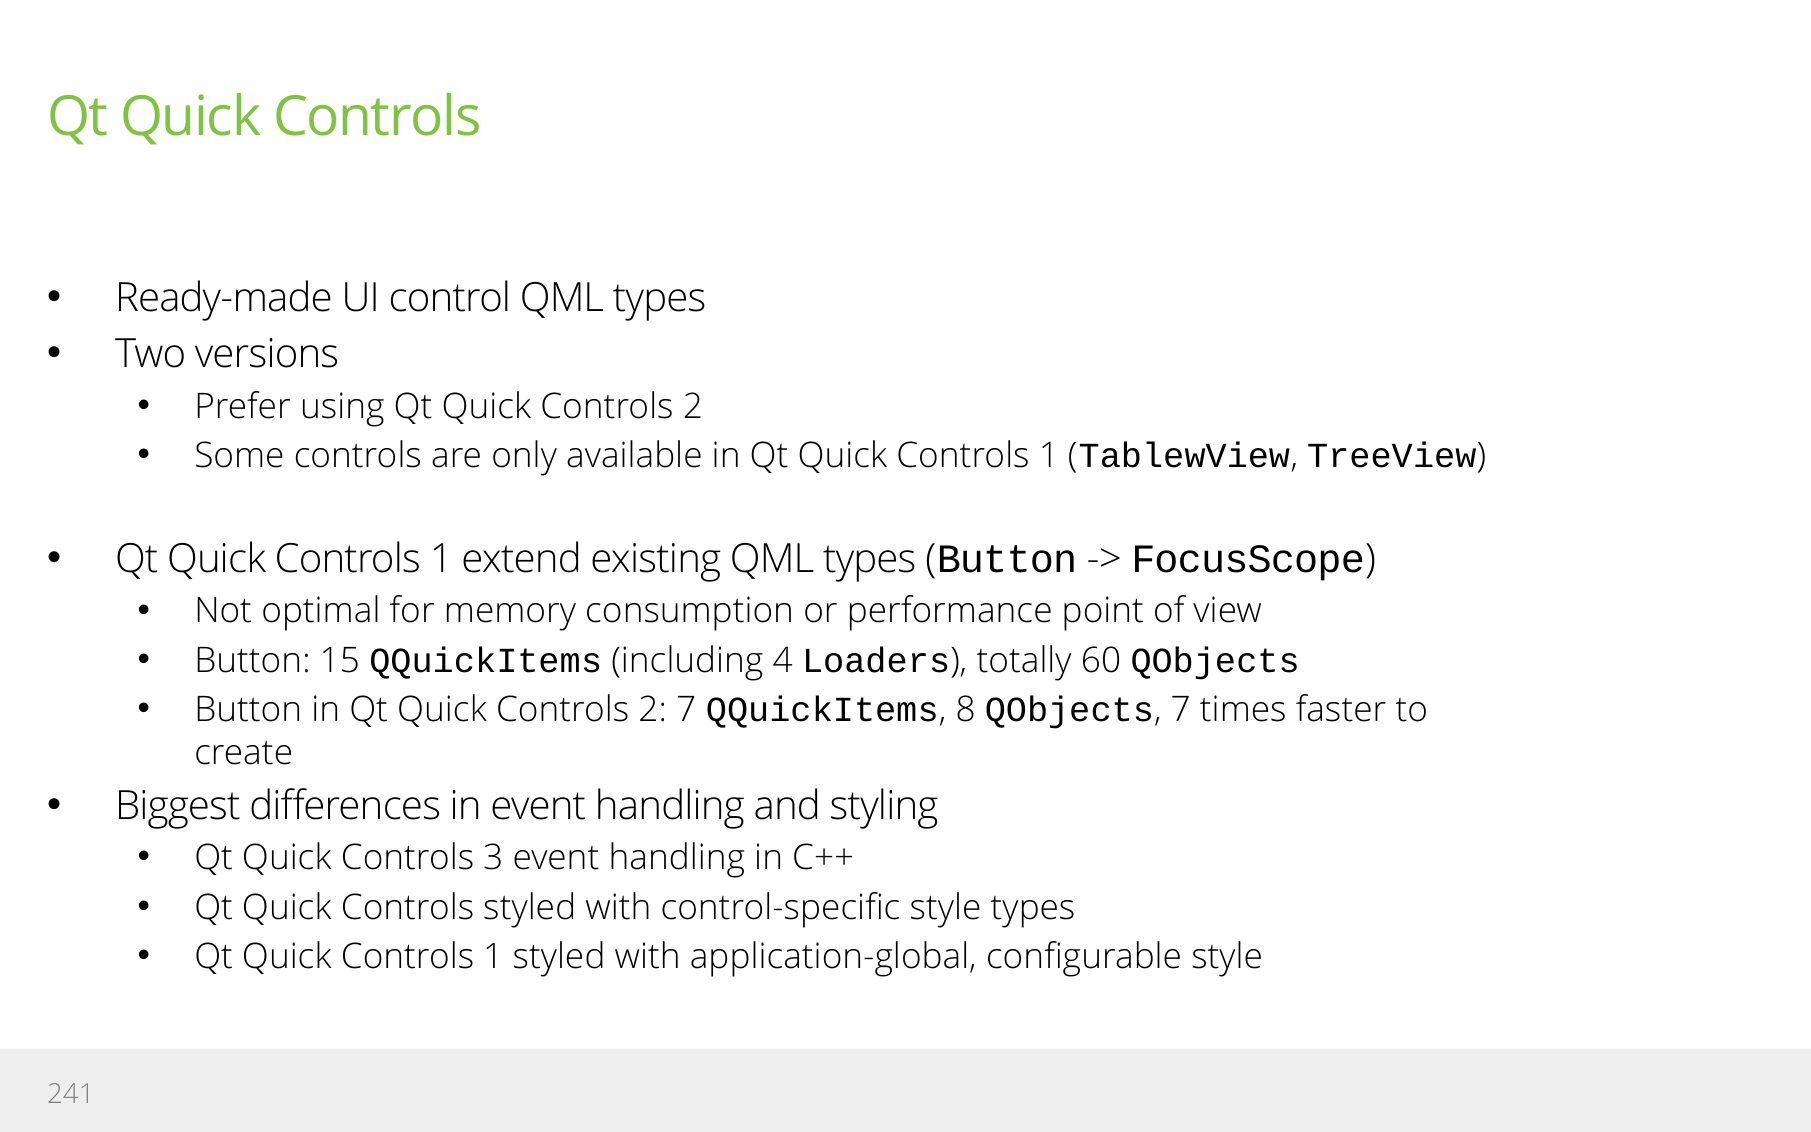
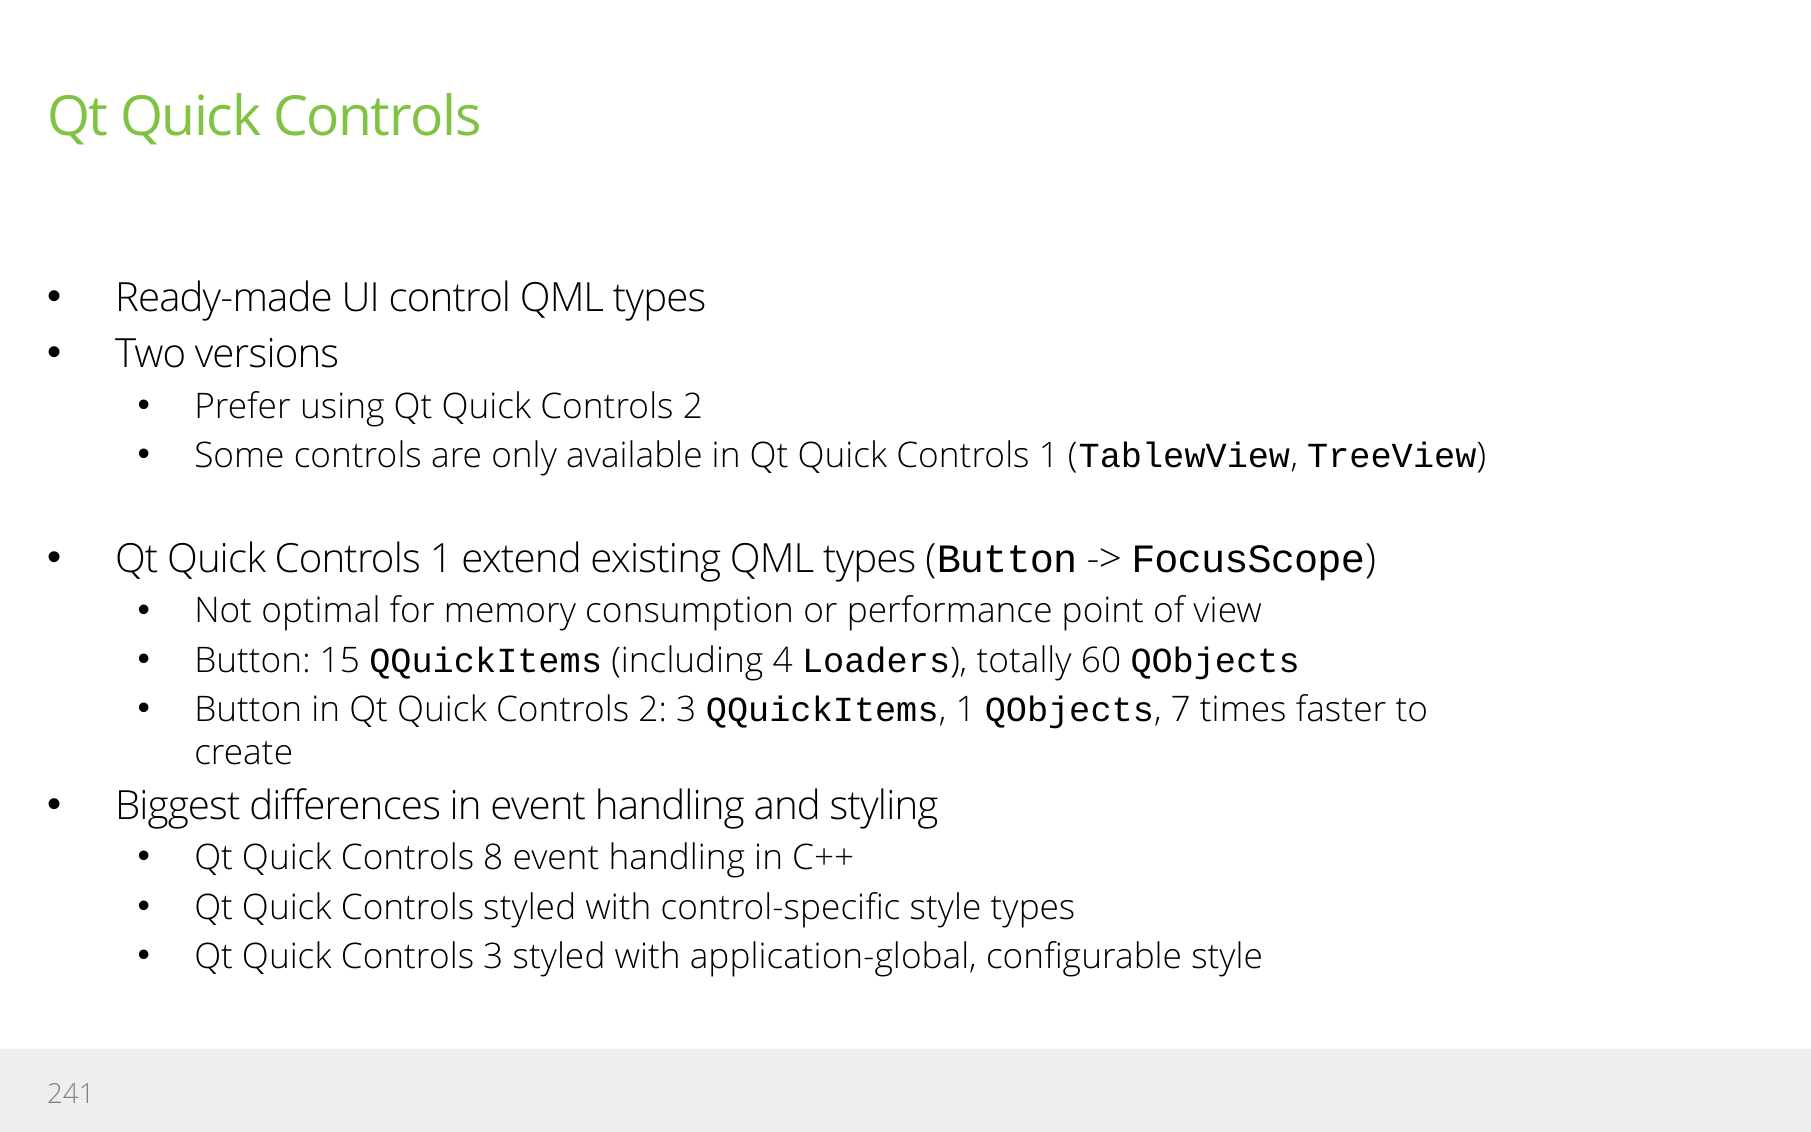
2 7: 7 -> 3 (686, 710)
QQuickItems 8: 8 -> 1 (966, 710)
3: 3 -> 8 (493, 858)
1: 1 -> 3 (493, 957)
